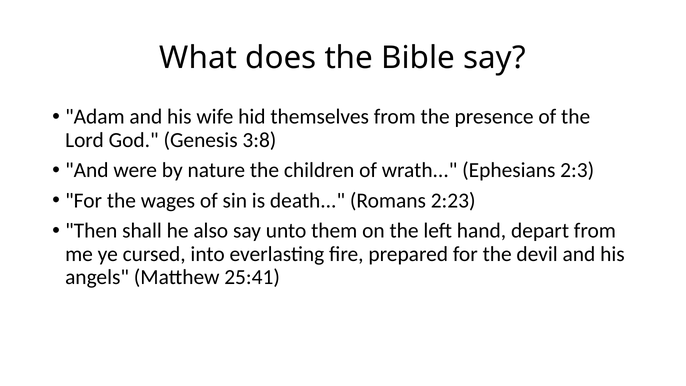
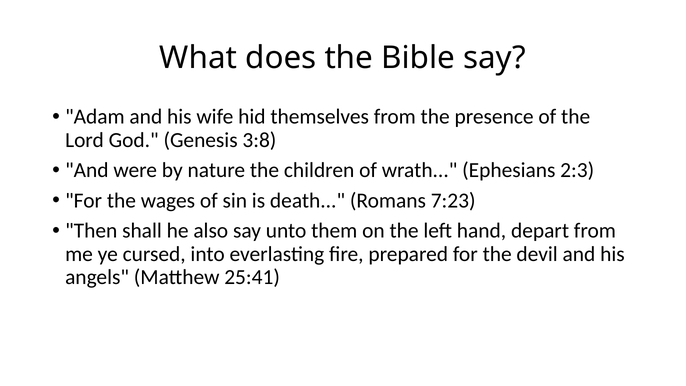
2:23: 2:23 -> 7:23 (453, 200)
